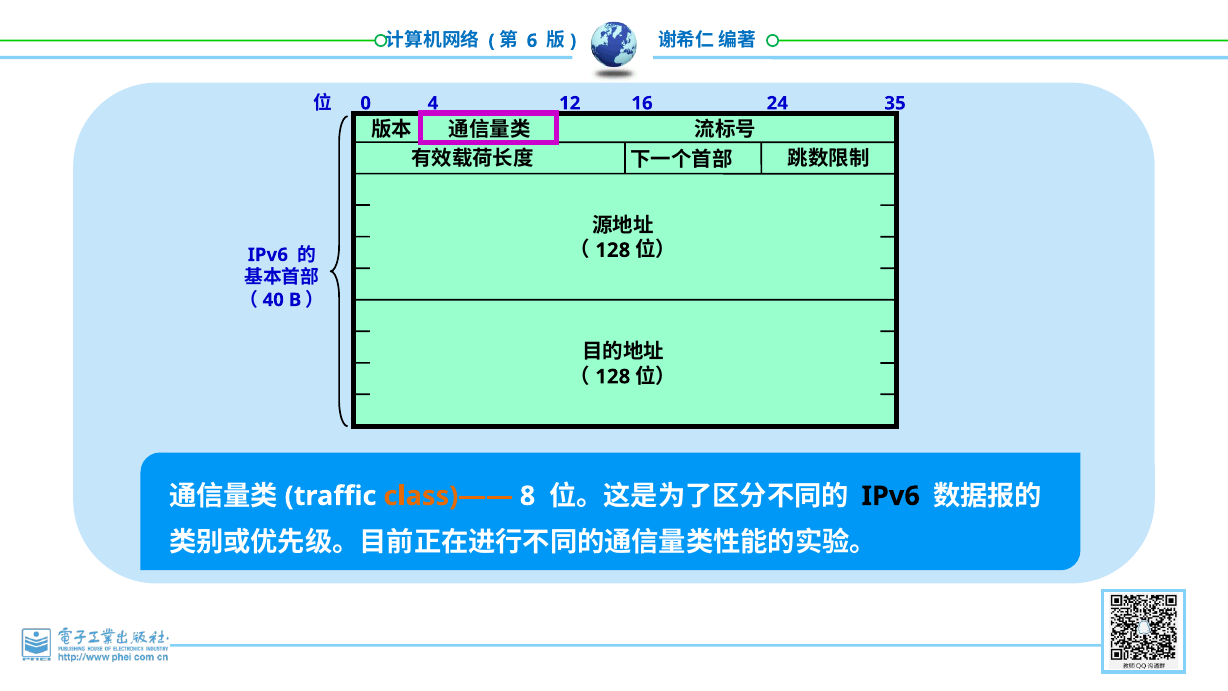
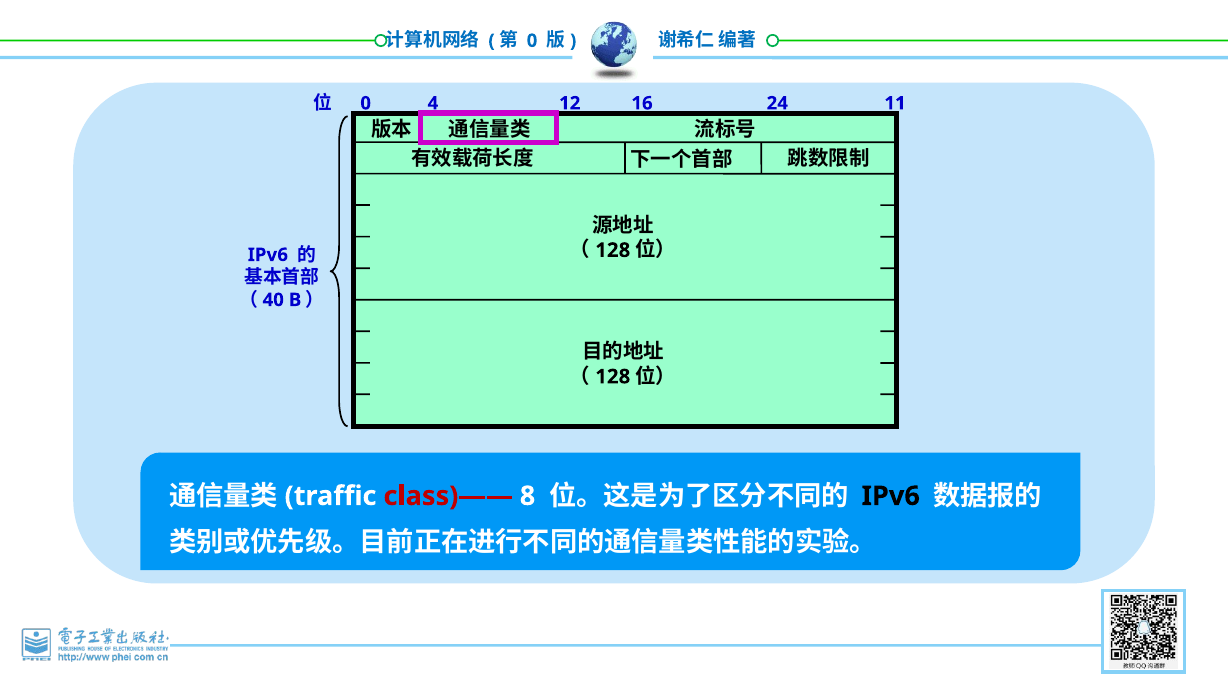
6: 6 -> 0 (532, 41)
35: 35 -> 11 (895, 103)
class)—— colour: orange -> red (448, 496)
